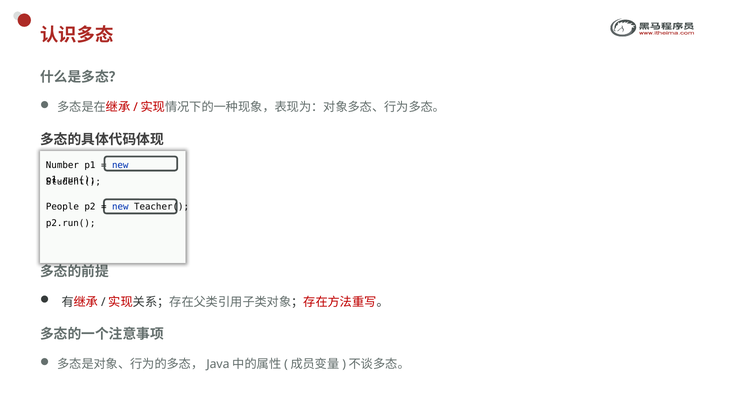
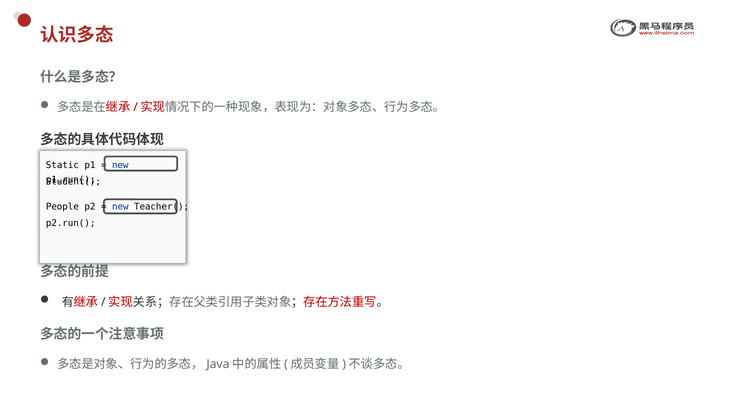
Number: Number -> Static (62, 165)
